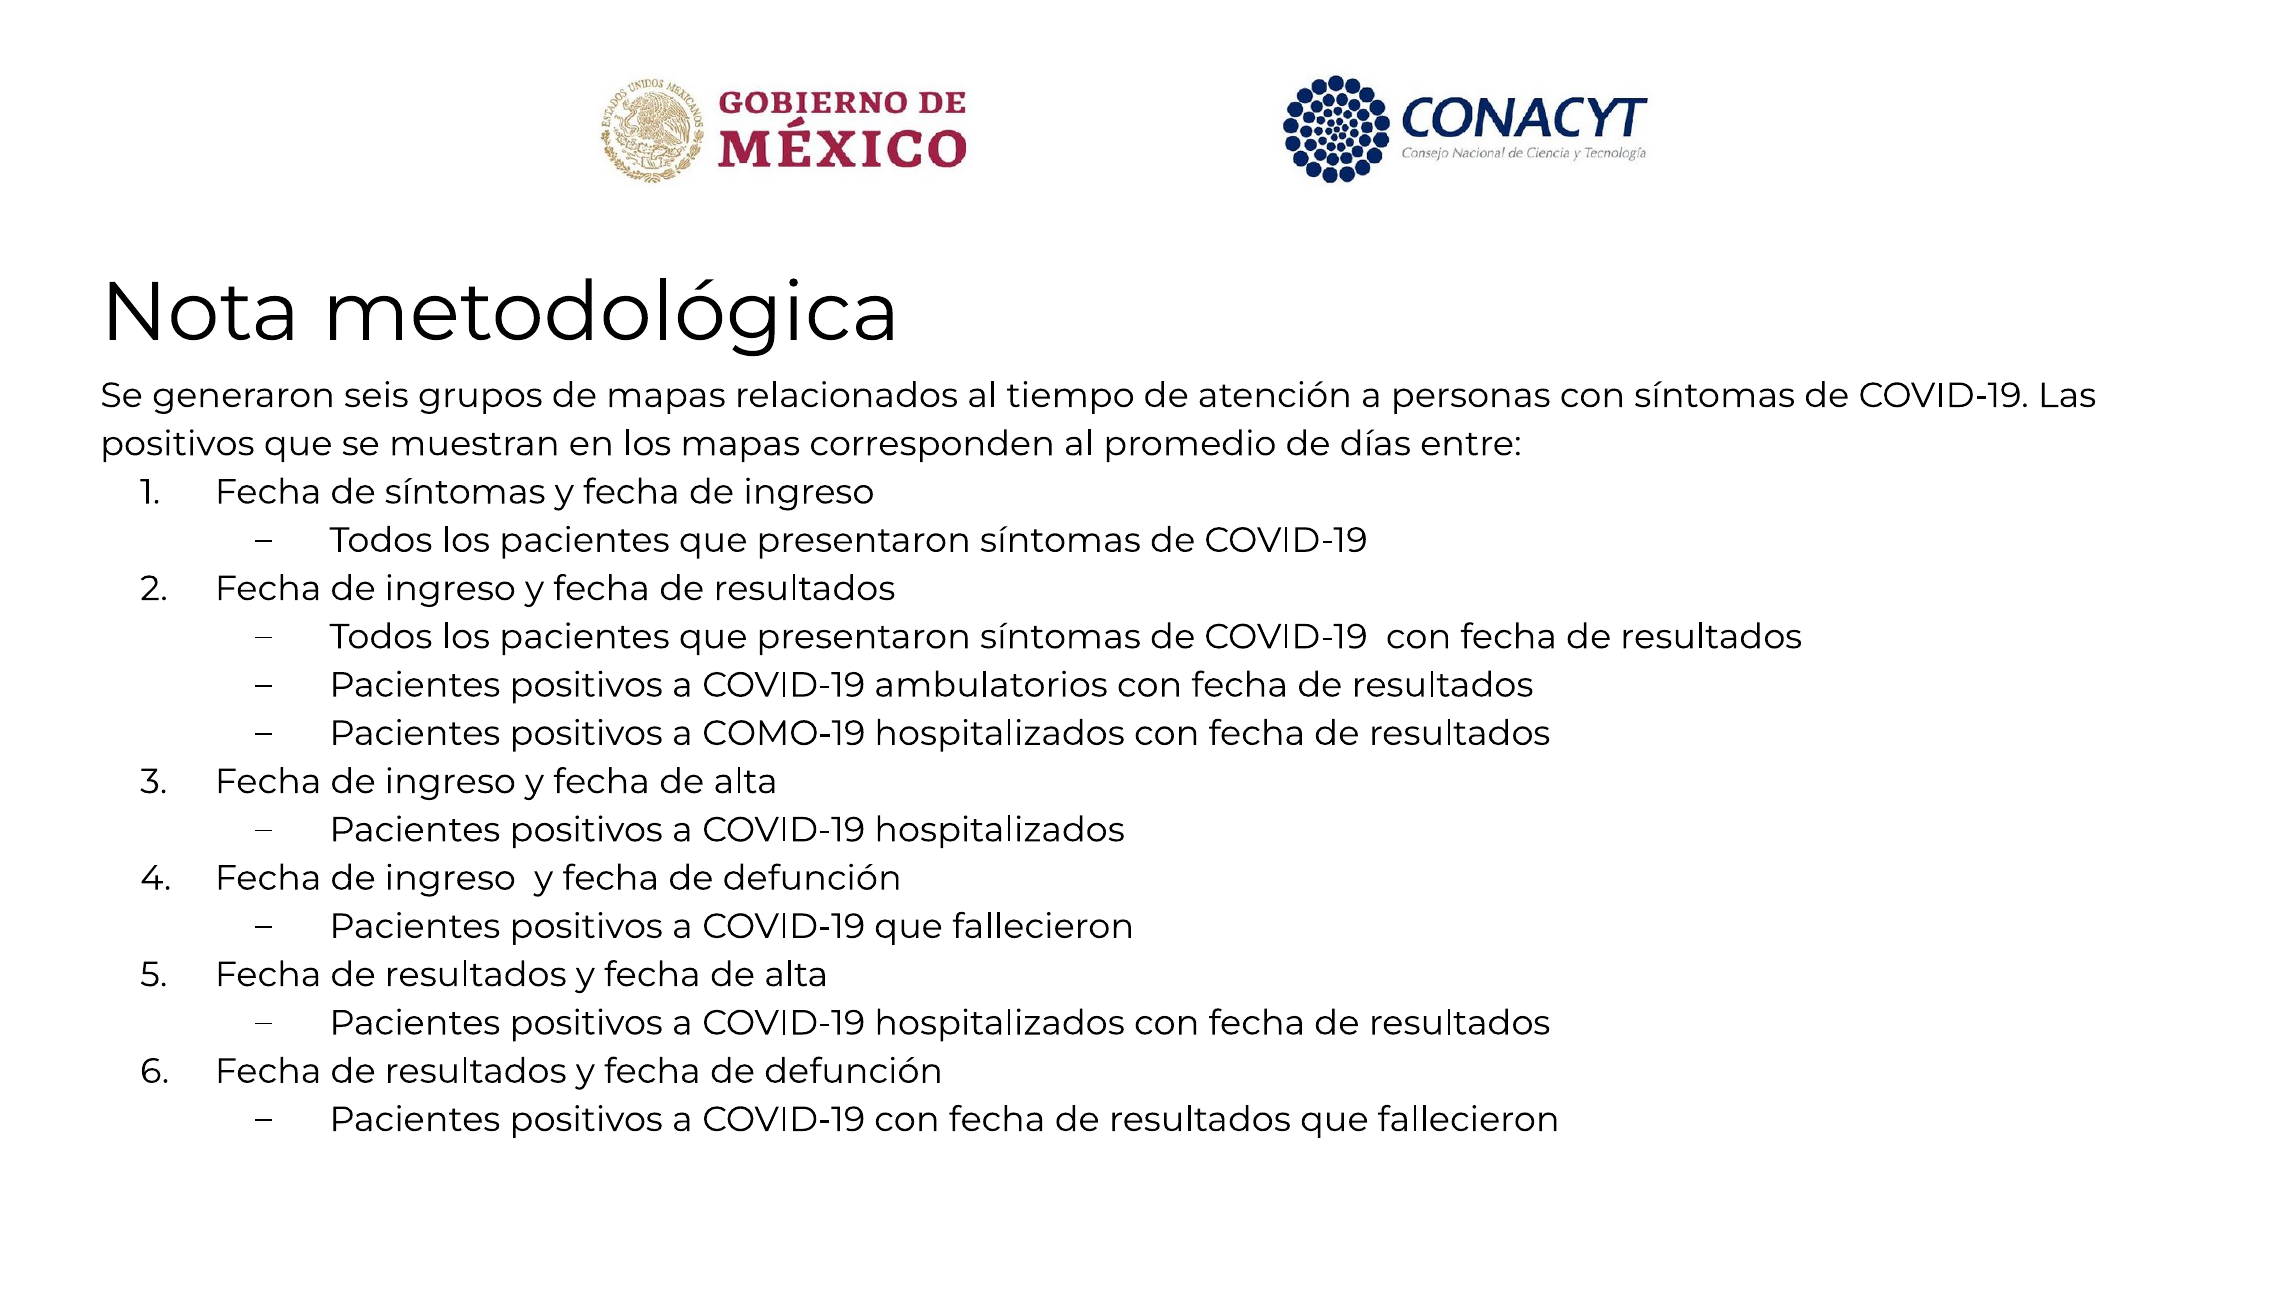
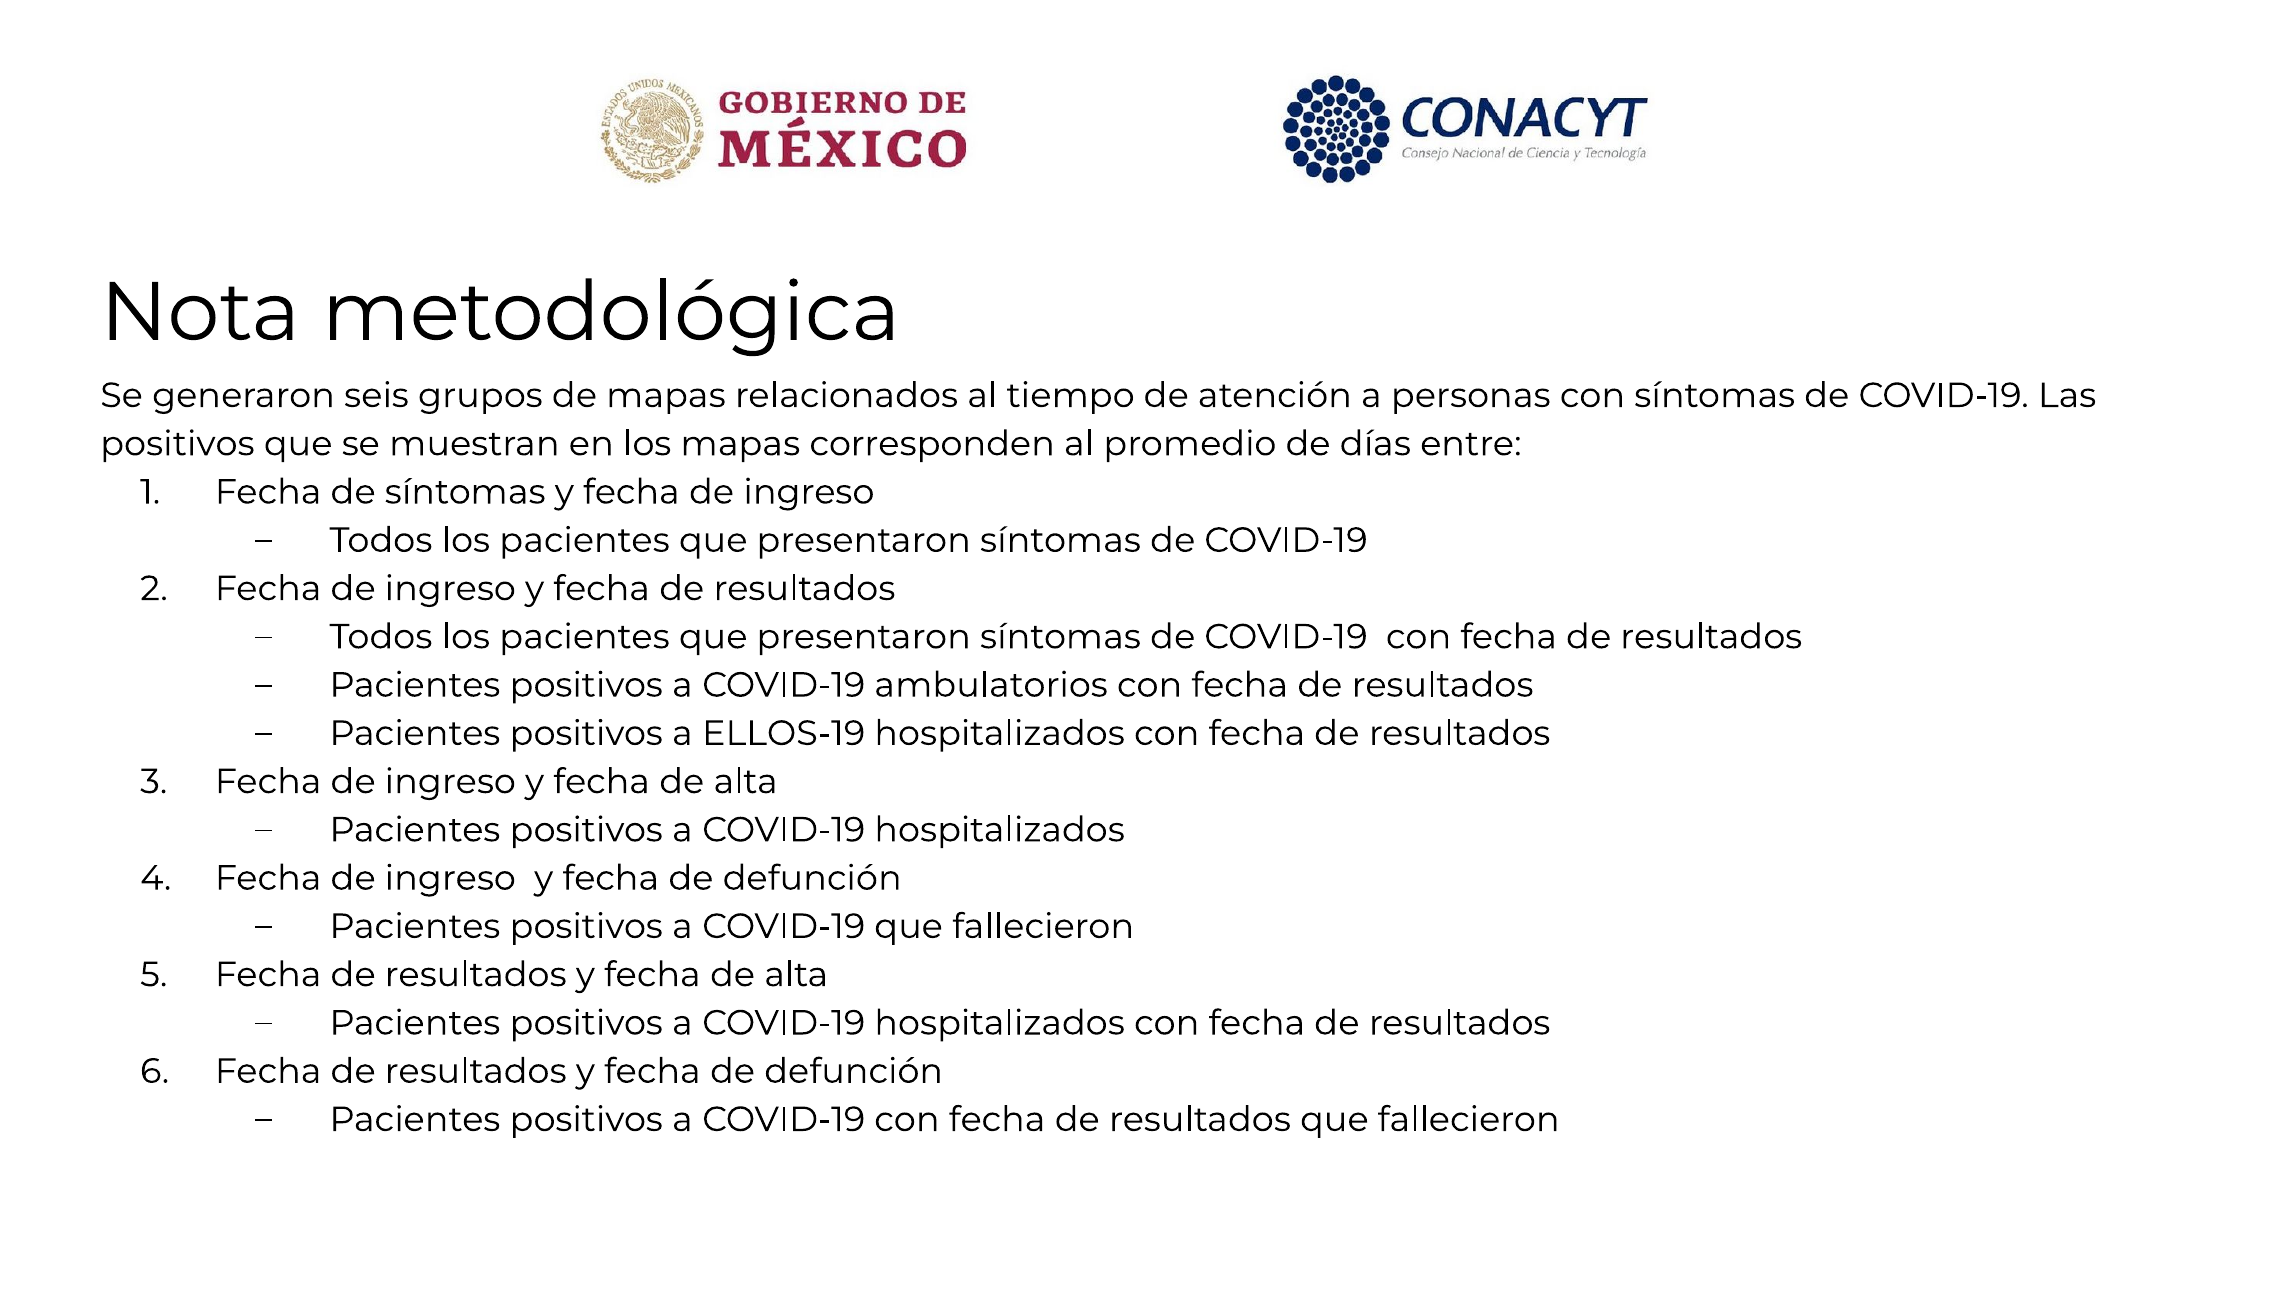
COMO-19: COMO-19 -> ELLOS-19 (784, 734)
